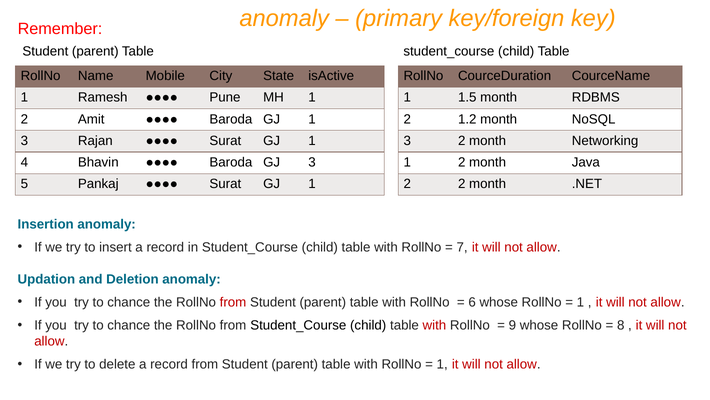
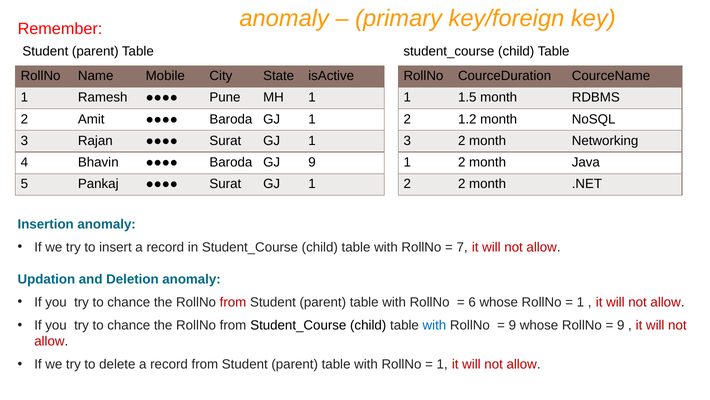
GJ 3: 3 -> 9 (312, 162)
with colour: red -> blue (434, 325)
8: 8 -> 9 (621, 325)
